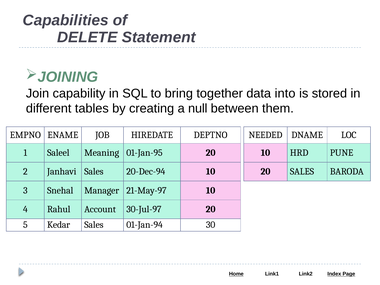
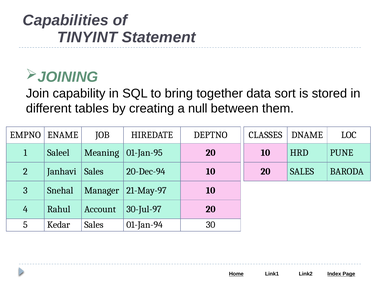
DELETE: DELETE -> TINYINT (87, 37)
into: into -> sort (285, 93)
NEEDED: NEEDED -> CLASSES (265, 135)
